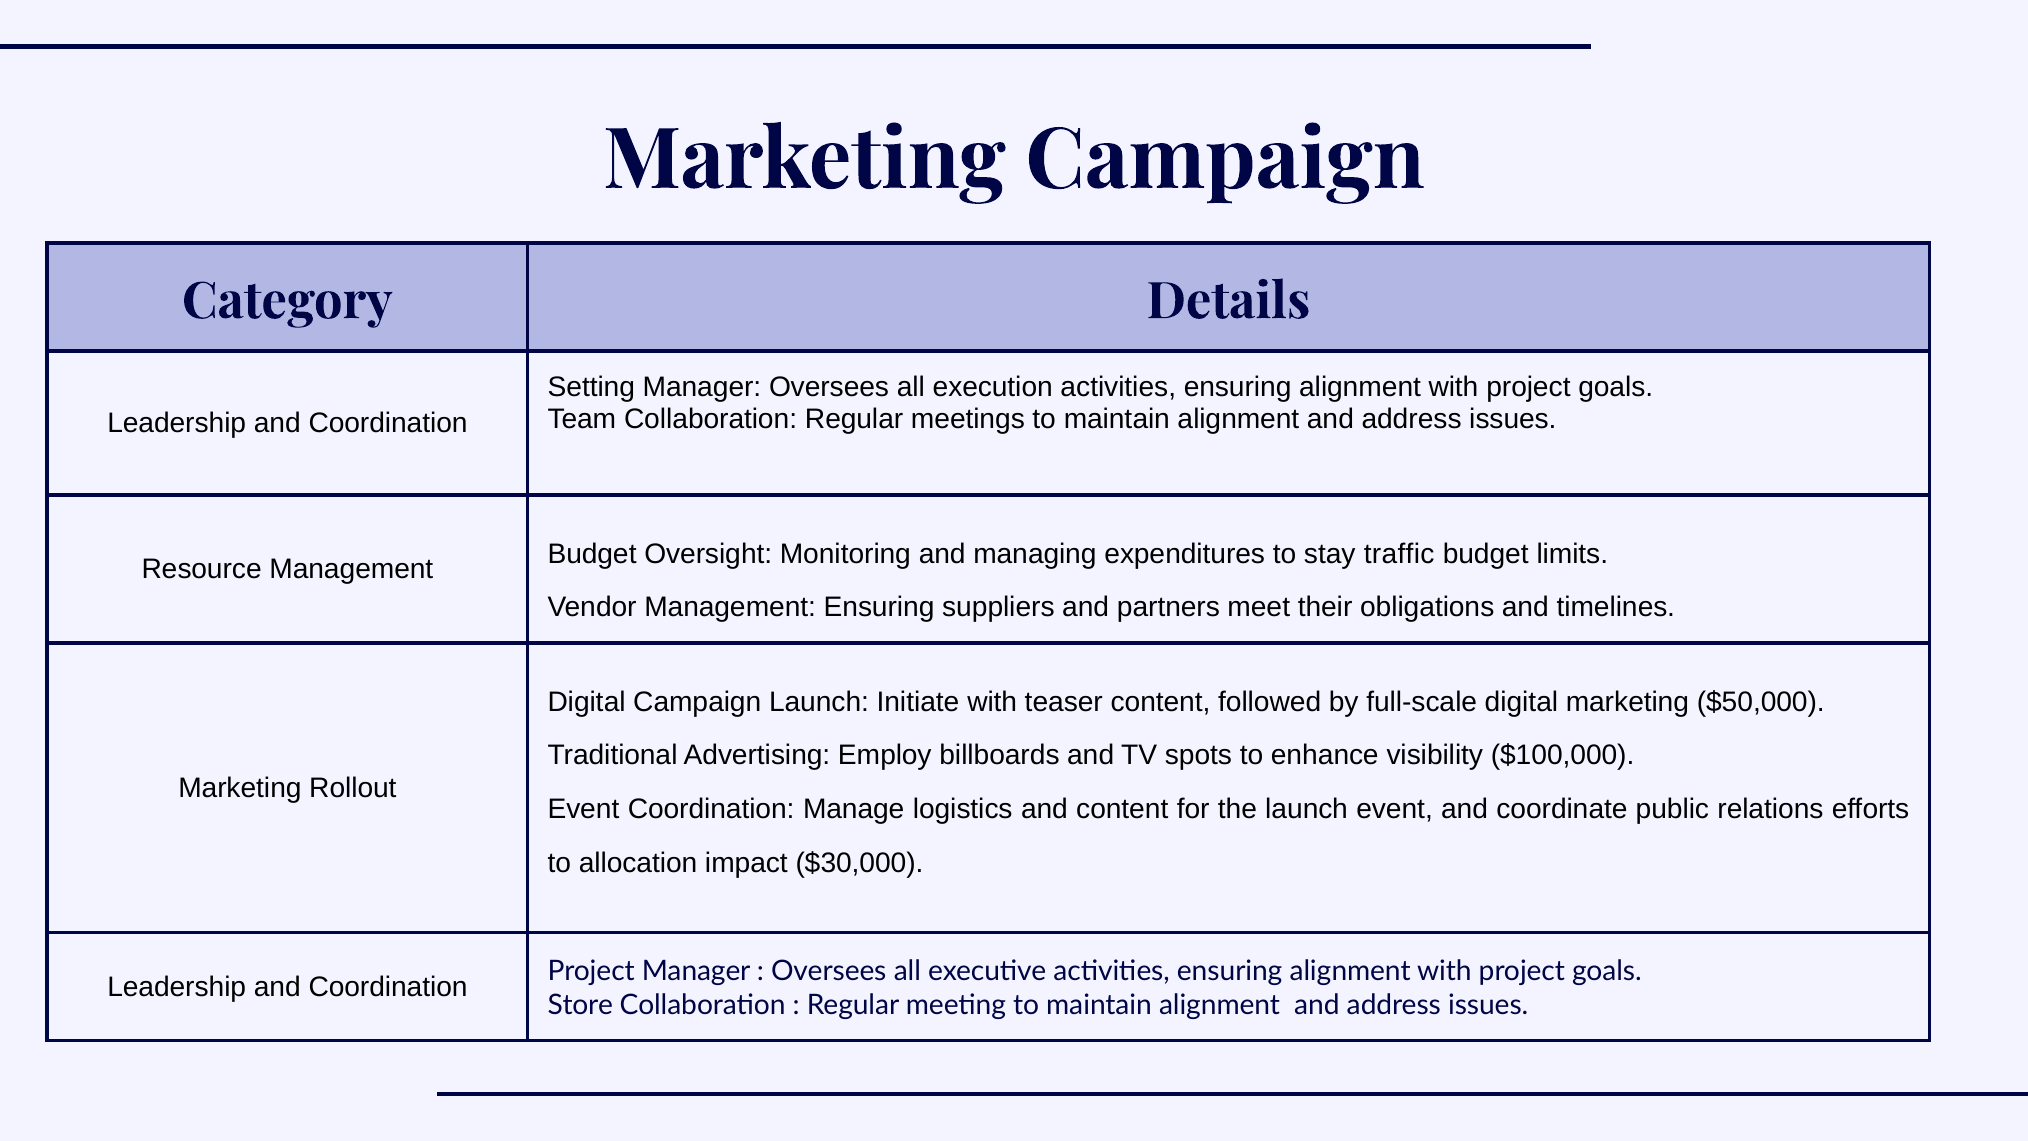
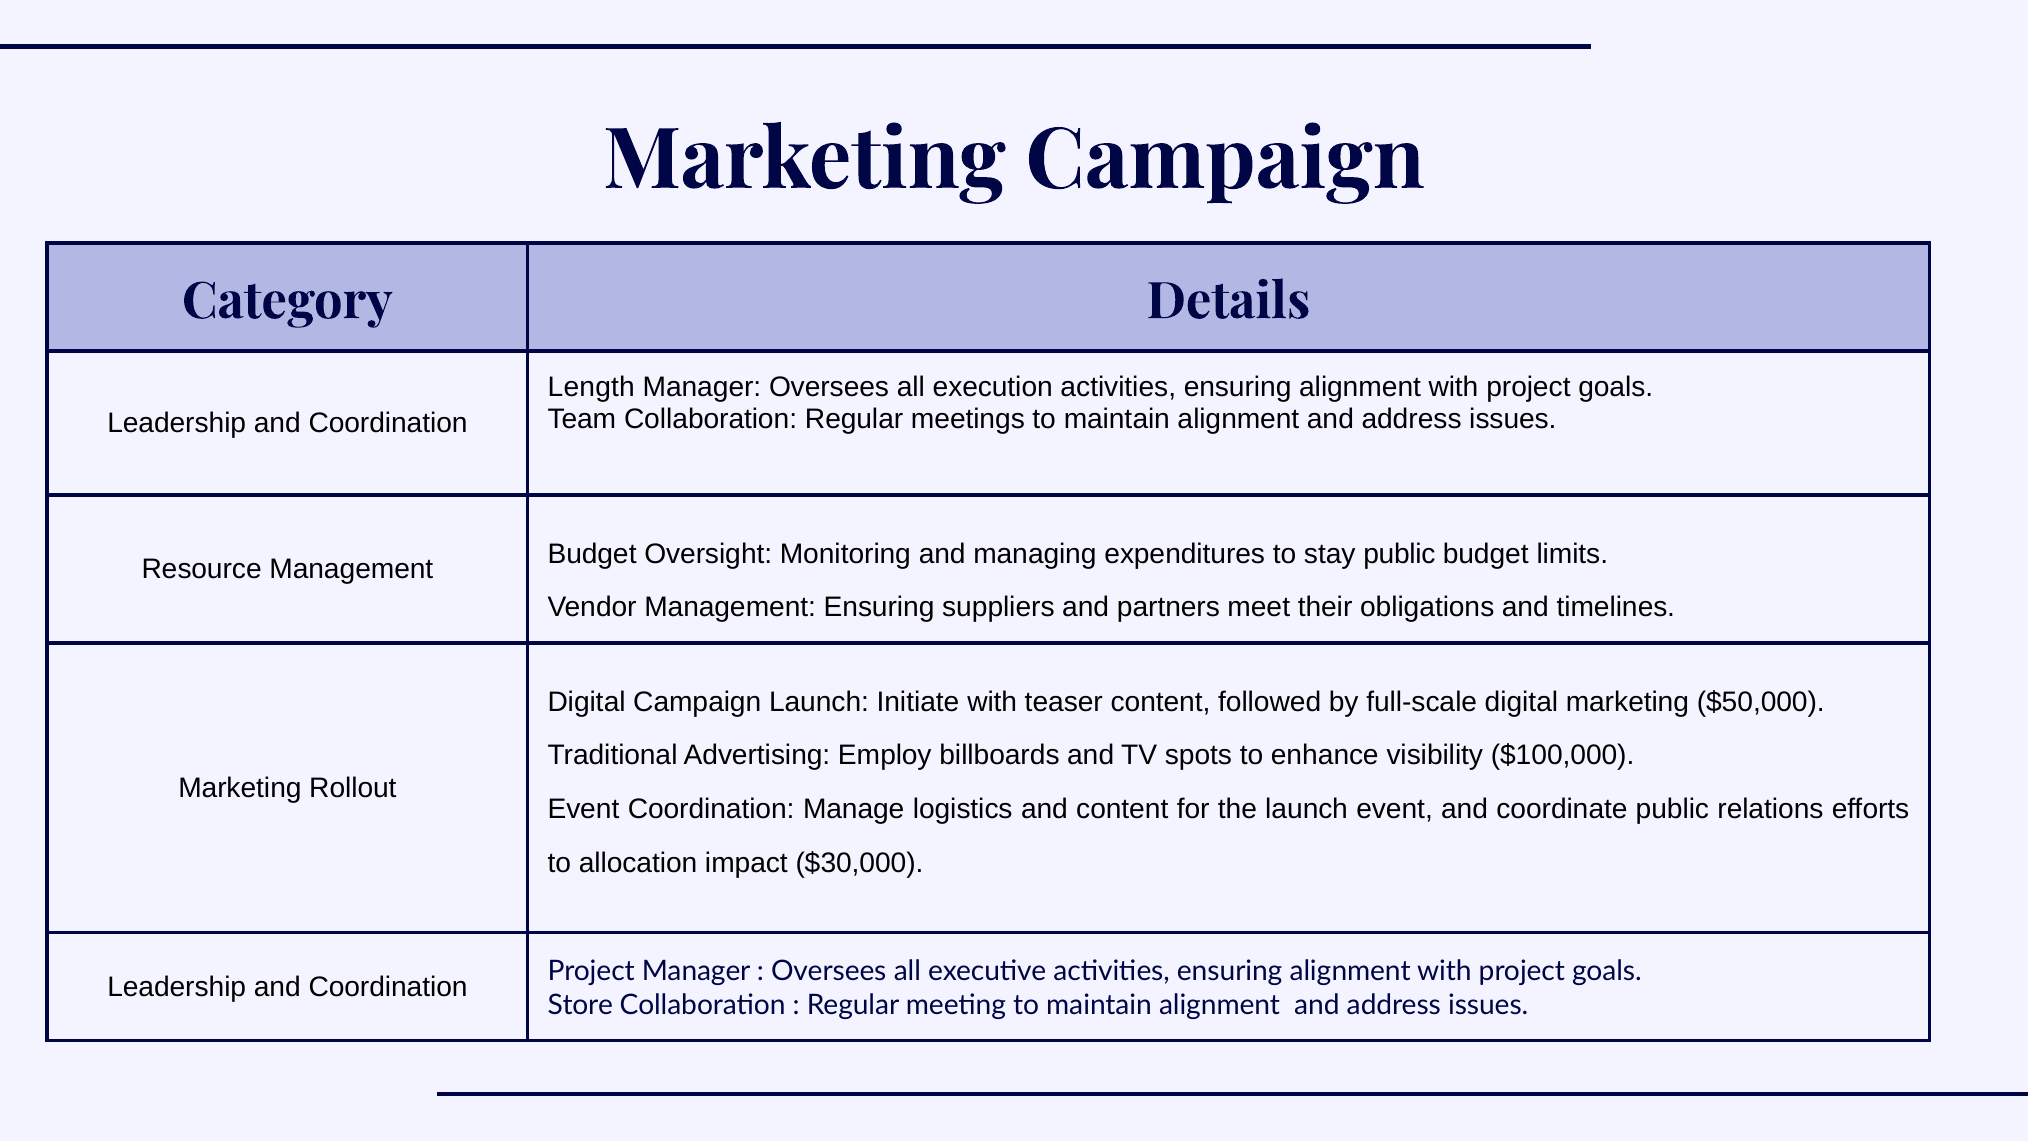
Setting: Setting -> Length (591, 388)
stay traffic: traffic -> public (1399, 554)
